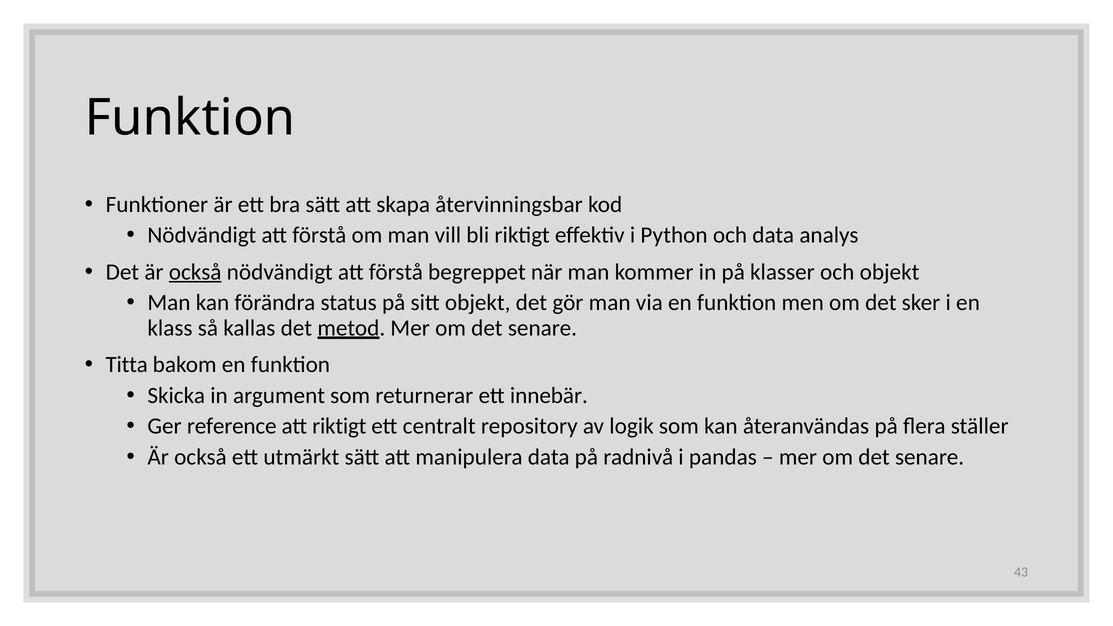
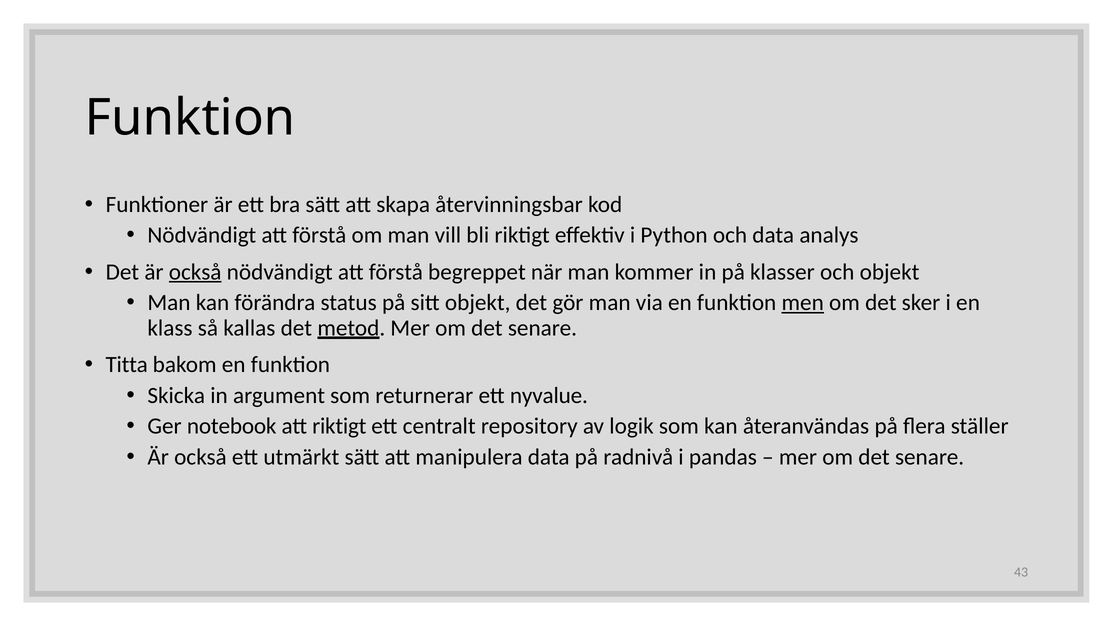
men underline: none -> present (803, 303)
innebär: innebär -> nyvalue (549, 395)
reference: reference -> notebook (232, 426)
